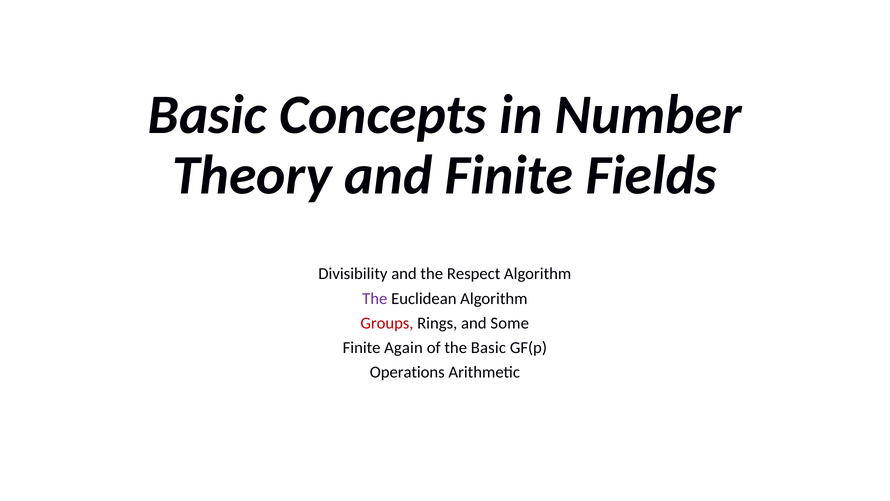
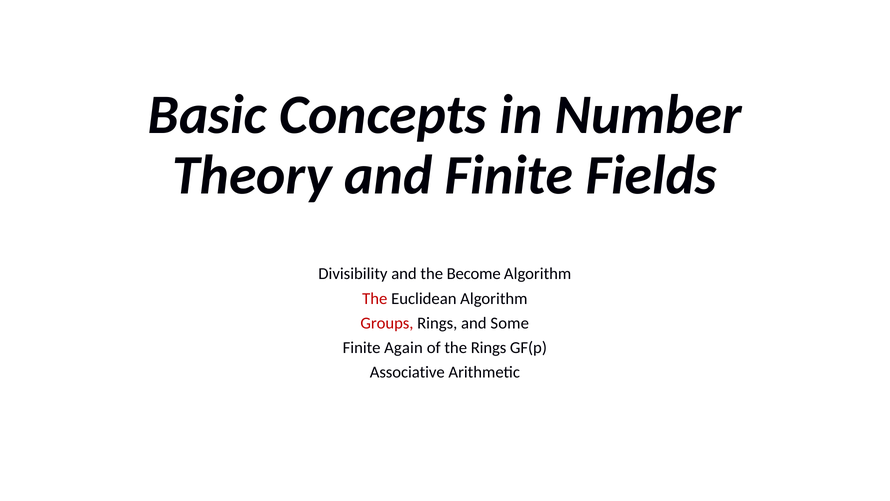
Respect: Respect -> Become (474, 274)
The colour: purple -> red (375, 298)
the Basic: Basic -> Rings (489, 347)
Operations: Operations -> Associative (407, 372)
